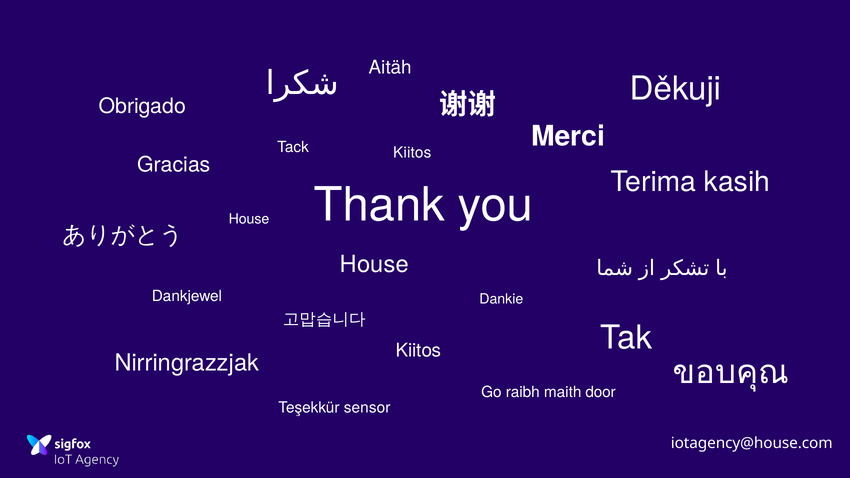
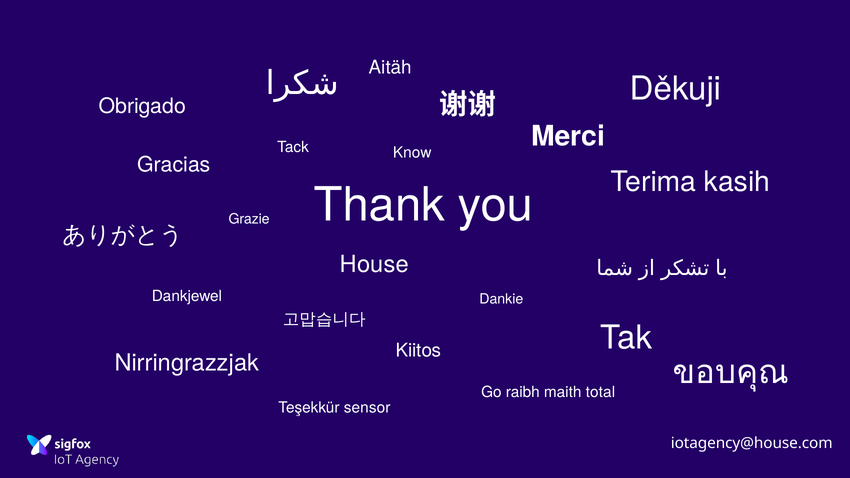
Kiitos: Kiitos -> Know (412, 153)
House: House -> Grazie (249, 219)
door: door -> total (600, 392)
